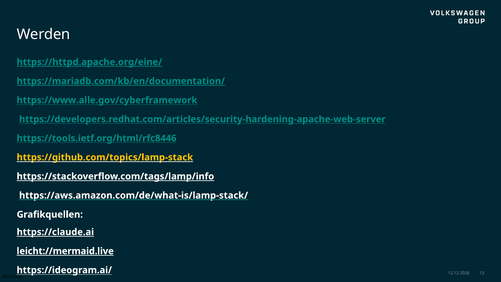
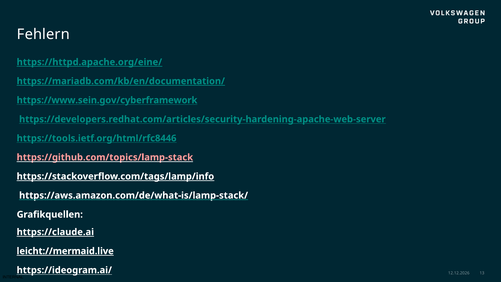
Werden: Werden -> Fehlern (43, 34)
https://www.alle.gov/cyberframework: https://www.alle.gov/cyberframework -> https://www.sein.gov/cyberframework (107, 100)
https://github.com/topics/lamp-stack colour: yellow -> pink (105, 157)
